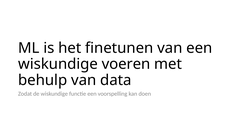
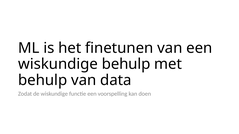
wiskundige voeren: voeren -> behulp (126, 64)
